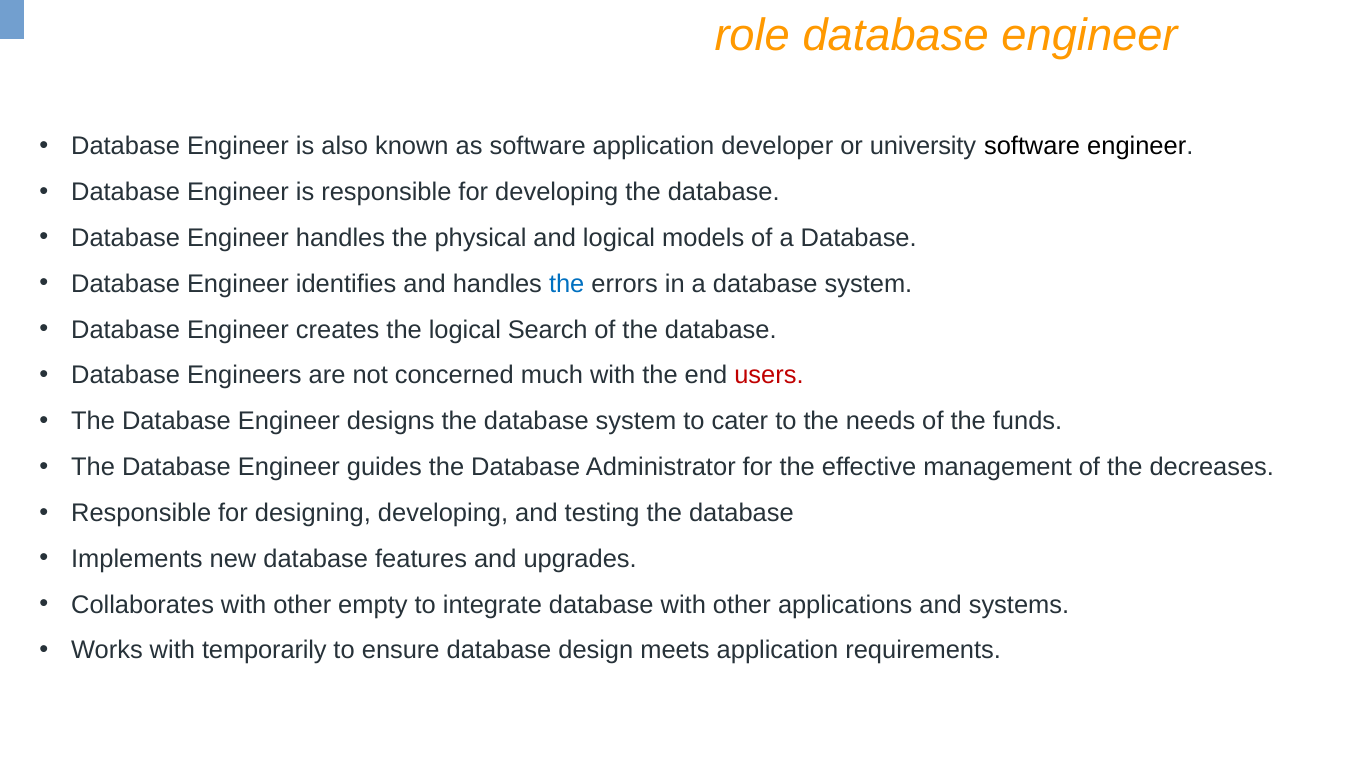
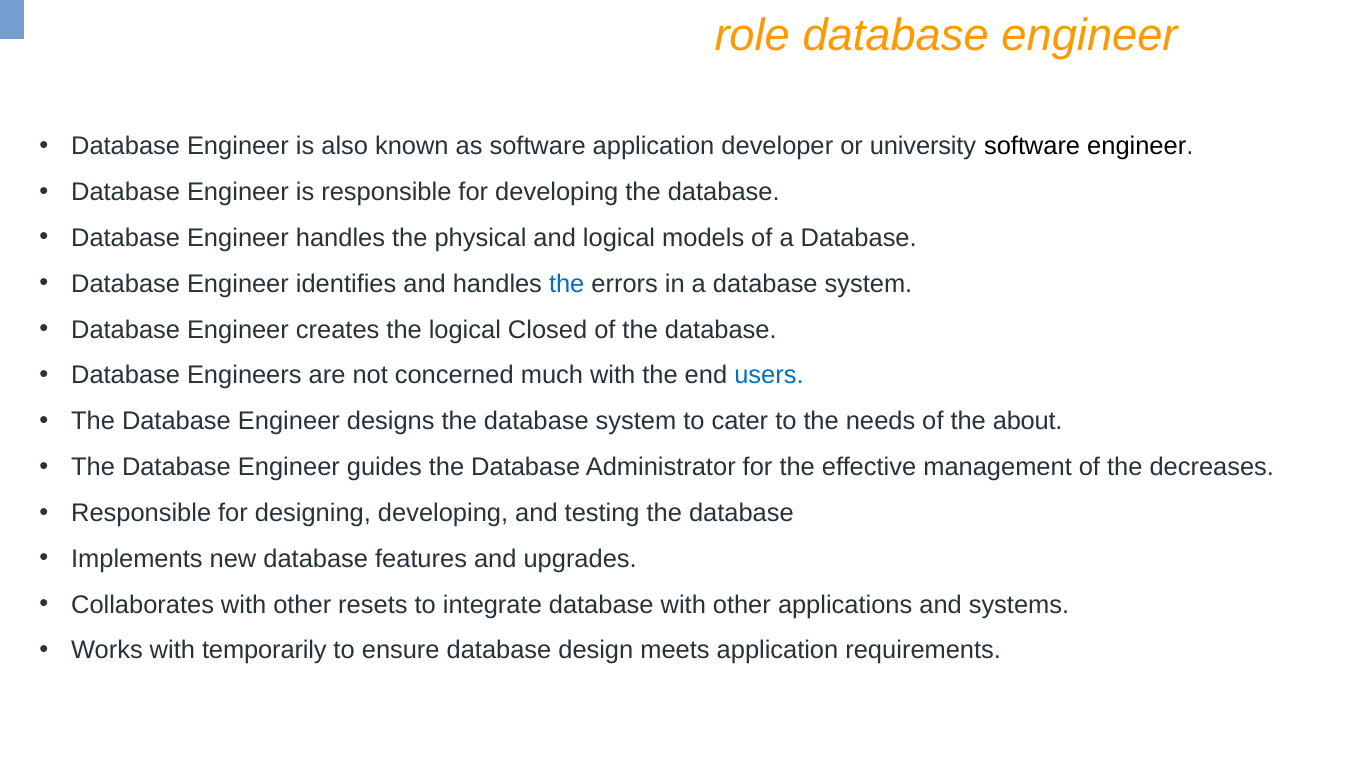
Search: Search -> Closed (548, 330)
users colour: red -> blue (769, 375)
funds: funds -> about (1028, 421)
empty: empty -> resets (373, 605)
